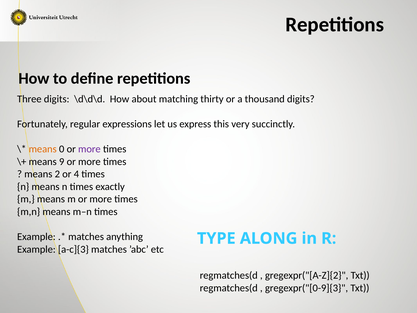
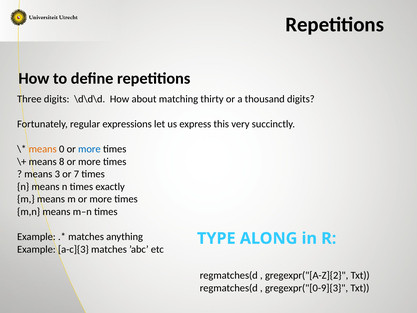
more colour: purple -> blue (89, 149)
9: 9 -> 8 (62, 161)
2: 2 -> 3 (57, 174)
4: 4 -> 7 (76, 174)
